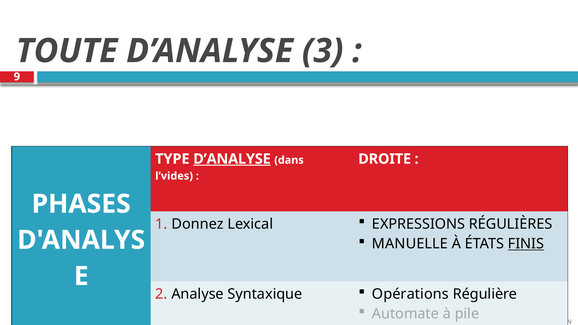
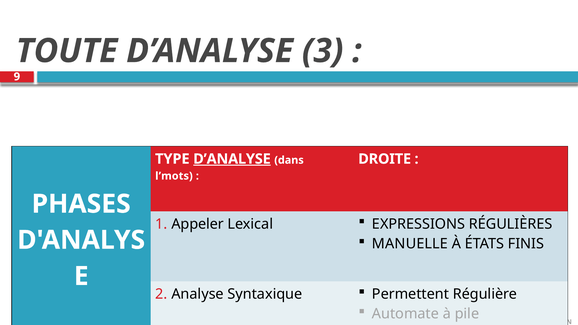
l’vides: l’vides -> l’mots (174, 176)
Donnez: Donnez -> Appeler (198, 224)
FINIS underline: present -> none (526, 244)
Opérations: Opérations -> Permettent (410, 294)
